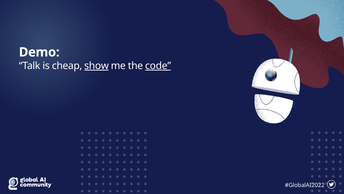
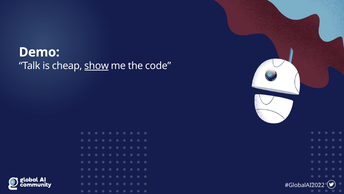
code underline: present -> none (158, 66)
